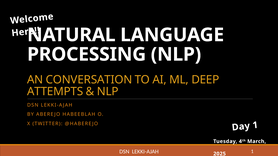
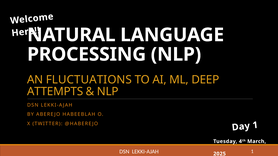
CONVERSATION: CONVERSATION -> FLUCTUATIONS (89, 80)
